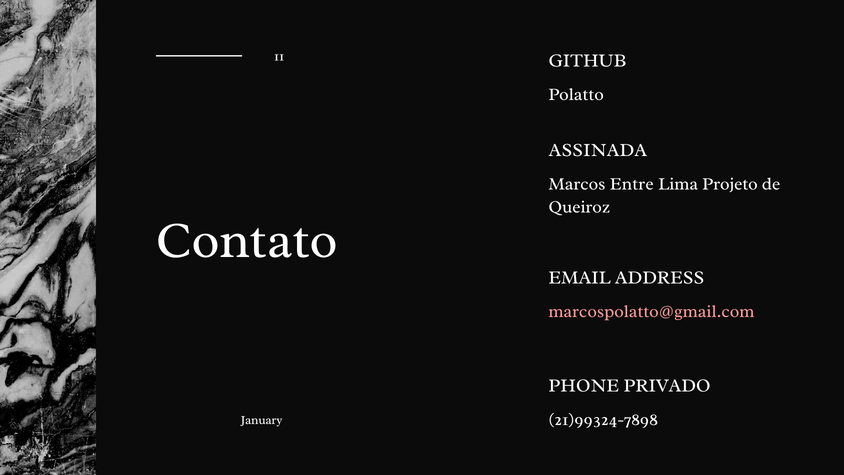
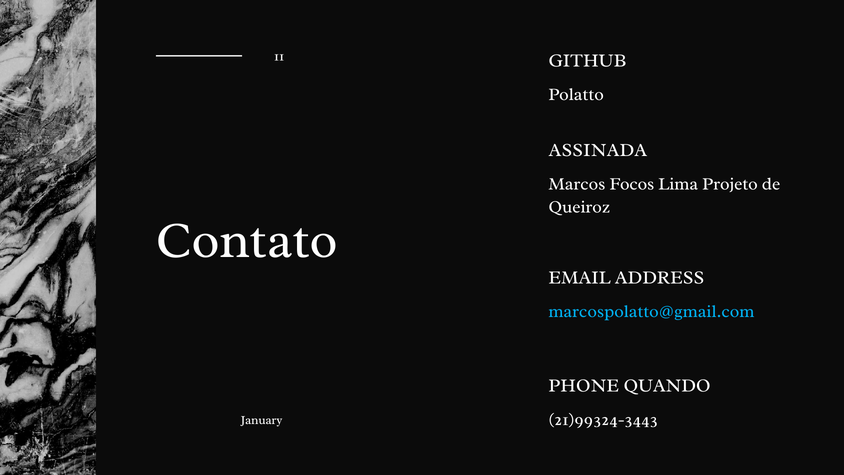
Entre: Entre -> Focos (632, 184)
marcospolatto@gmail.com colour: pink -> light blue (651, 311)
PRIVADO: PRIVADO -> QUANDO (667, 386)
21)99324-7898: 21)99324-7898 -> 21)99324-3443 (603, 419)
